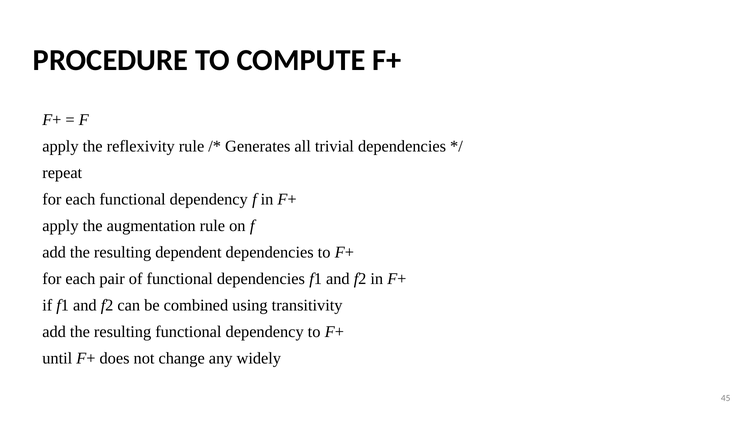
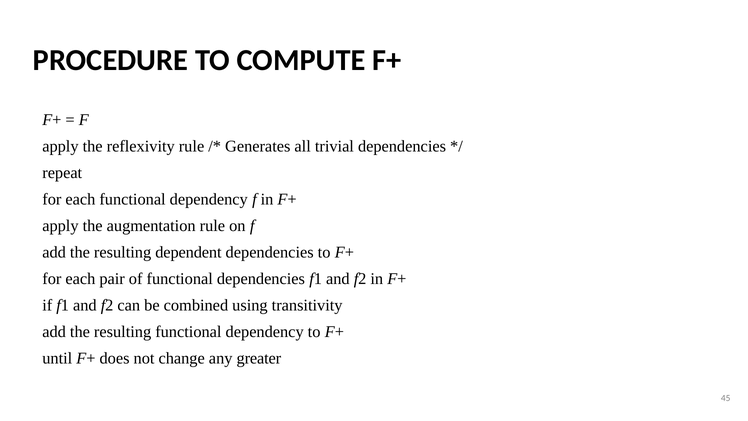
widely: widely -> greater (259, 358)
